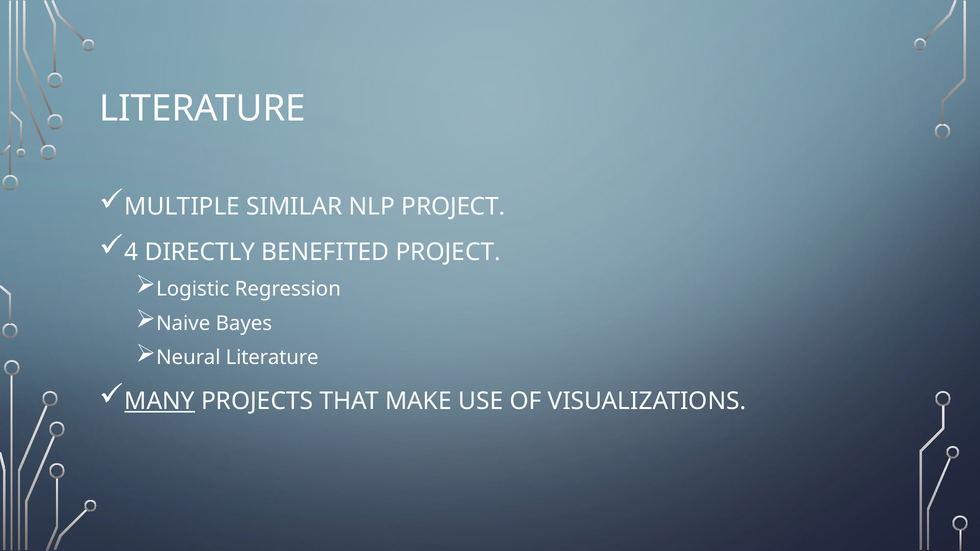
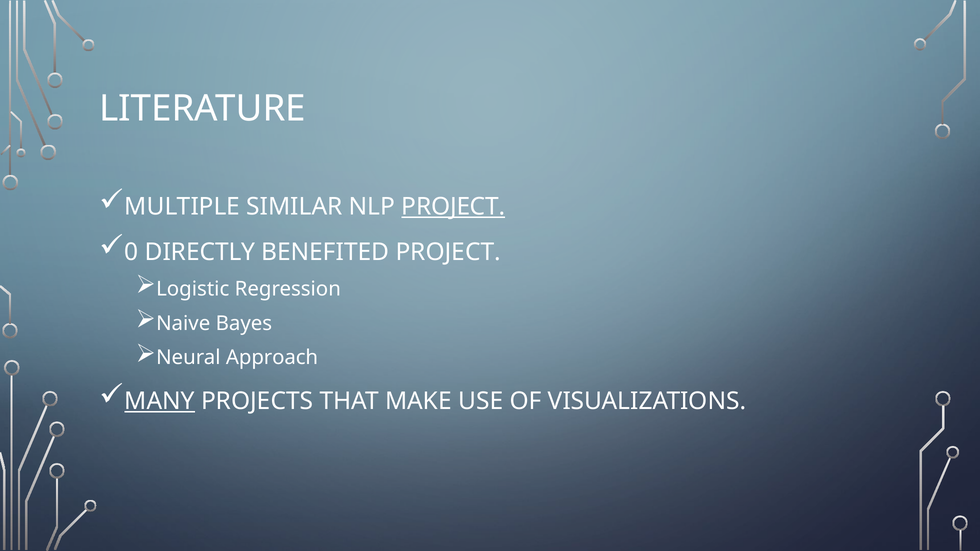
PROJECT underline: none -> present (453, 207)
4: 4 -> 0 (131, 252)
Neural Literature: Literature -> Approach (272, 358)
